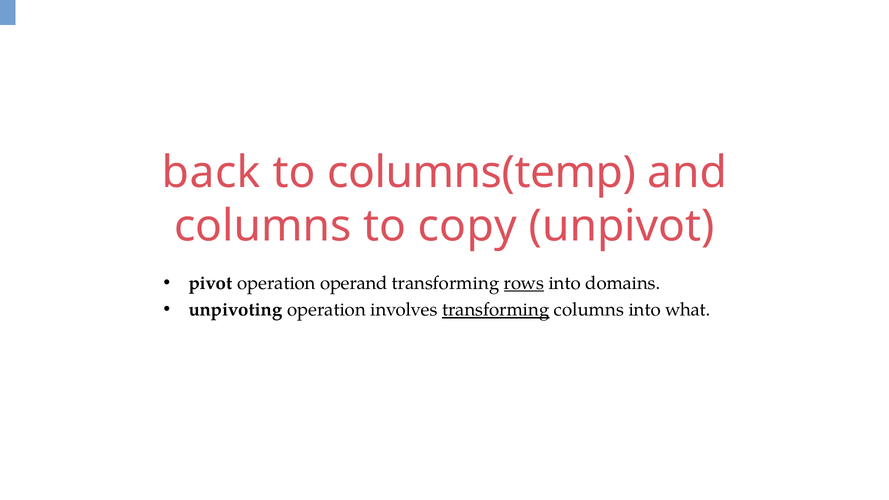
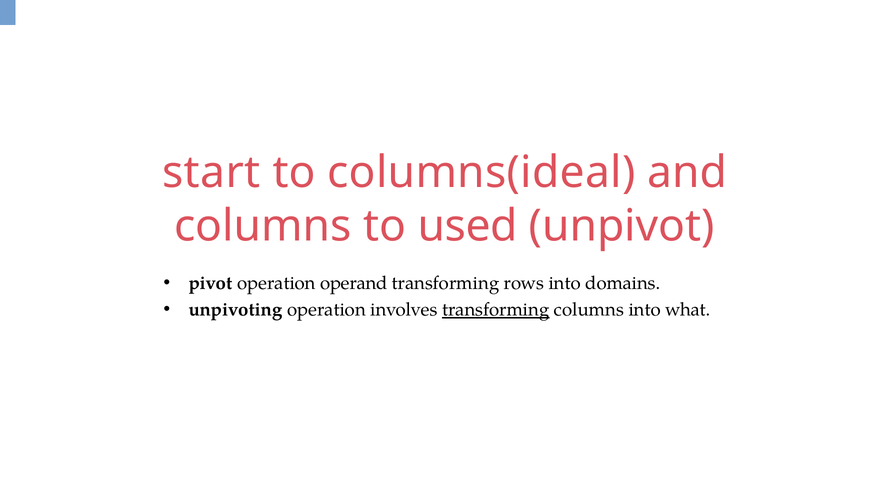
back: back -> start (211, 173)
columns(temp: columns(temp -> columns(ideal (481, 173)
copy: copy -> used (468, 226)
rows underline: present -> none (524, 283)
